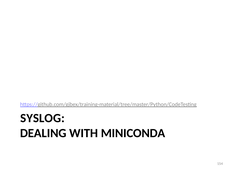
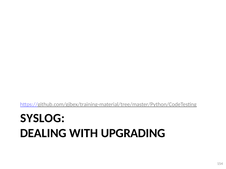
MINICONDA: MINICONDA -> UPGRADING (133, 134)
